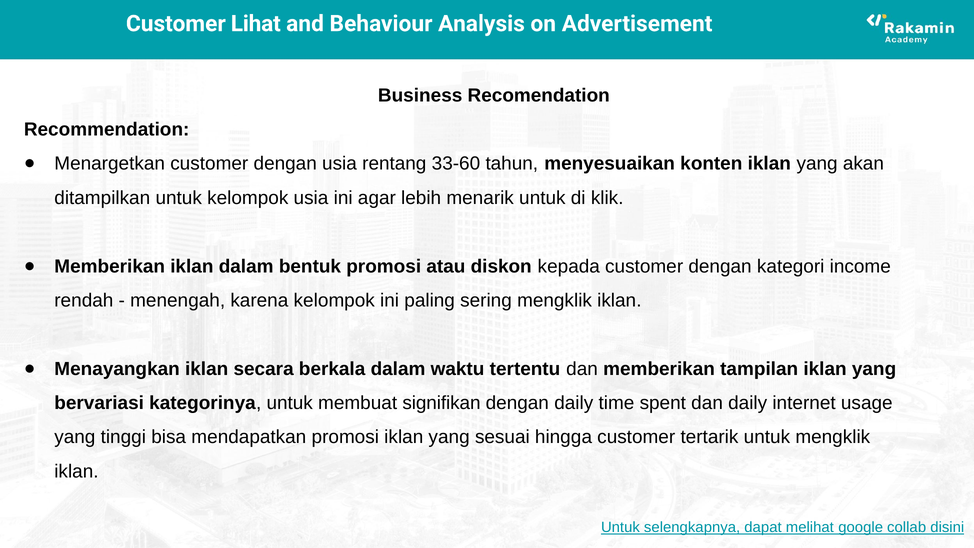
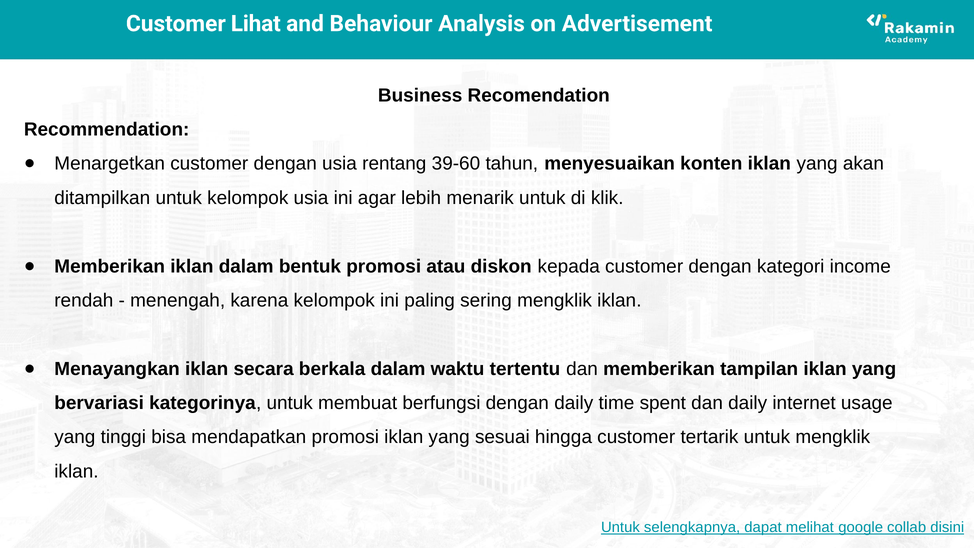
33-60: 33-60 -> 39-60 (456, 164)
signifikan: signifikan -> berfungsi (441, 403)
